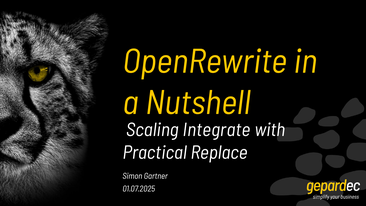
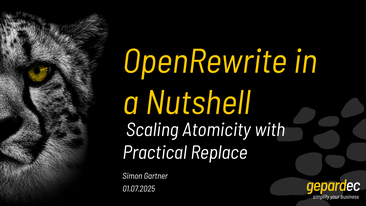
Integrate: Integrate -> Atomicity (217, 130)
